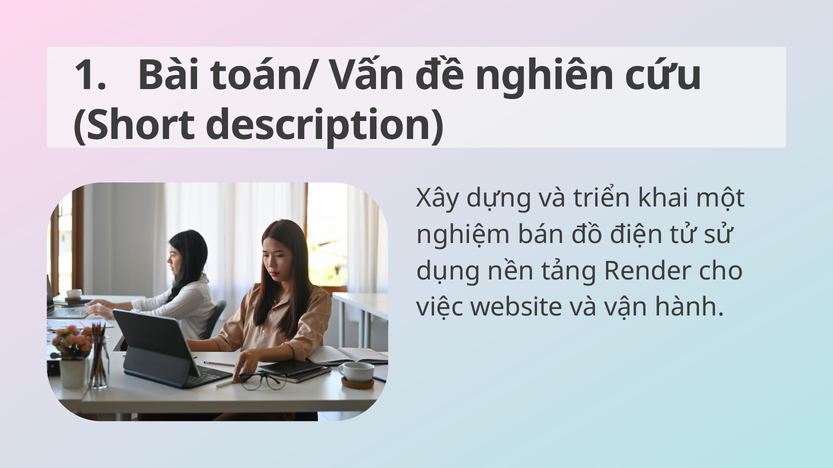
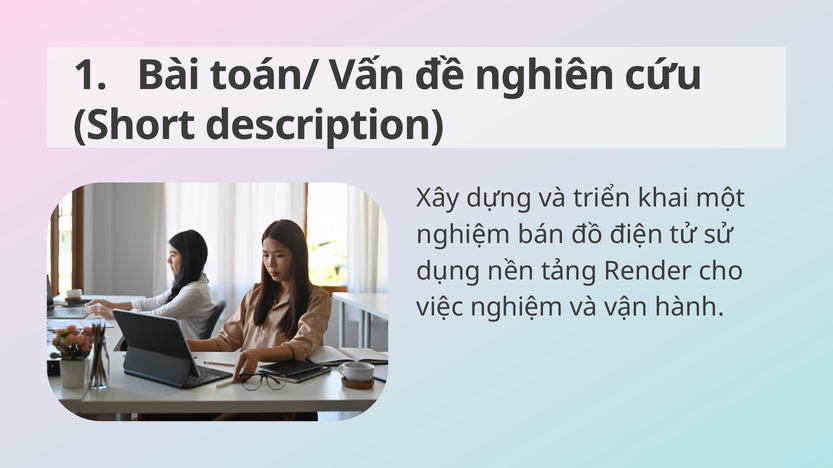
việc website: website -> nghiệm (517, 308)
